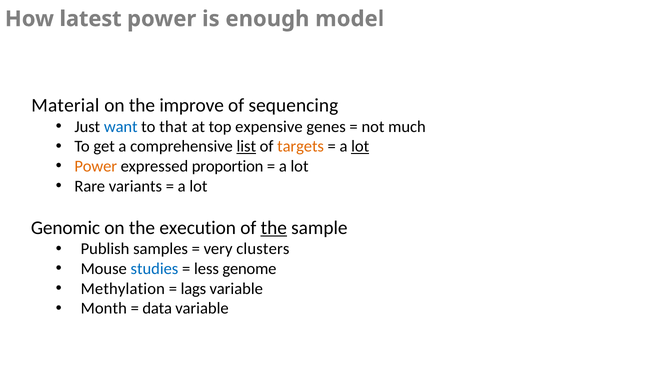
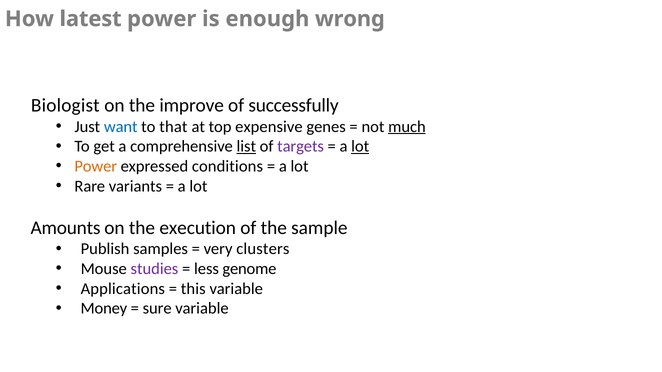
model: model -> wrong (350, 19)
Material: Material -> Biologist (65, 105)
sequencing: sequencing -> successfully (294, 105)
much underline: none -> present (407, 127)
targets colour: orange -> purple (301, 147)
proportion: proportion -> conditions (227, 166)
Genomic: Genomic -> Amounts (66, 228)
the underline: present -> none (274, 228)
studies colour: blue -> purple (154, 269)
Methylation: Methylation -> Applications (123, 289)
lags: lags -> this (193, 289)
Month: Month -> Money (104, 309)
data: data -> sure (157, 309)
